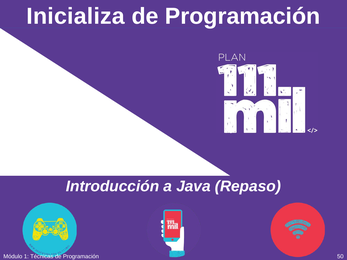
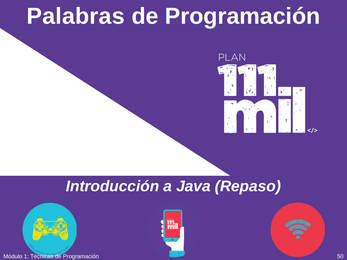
Inicializa: Inicializa -> Palabras (76, 16)
